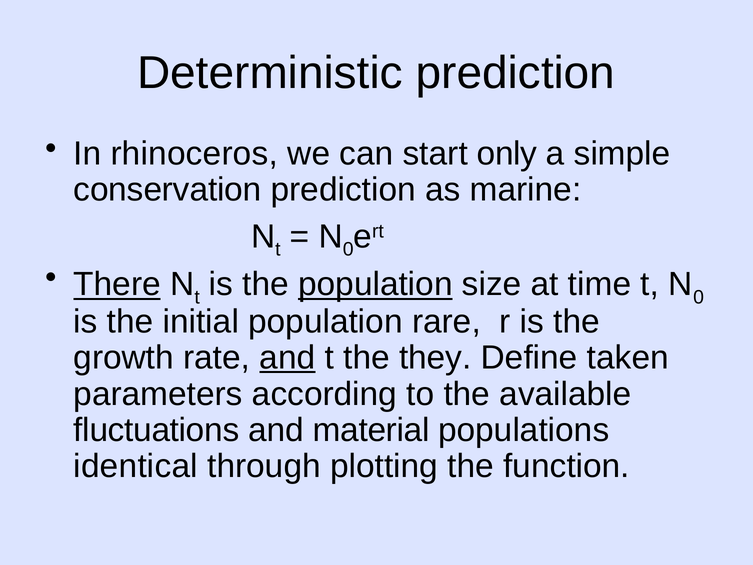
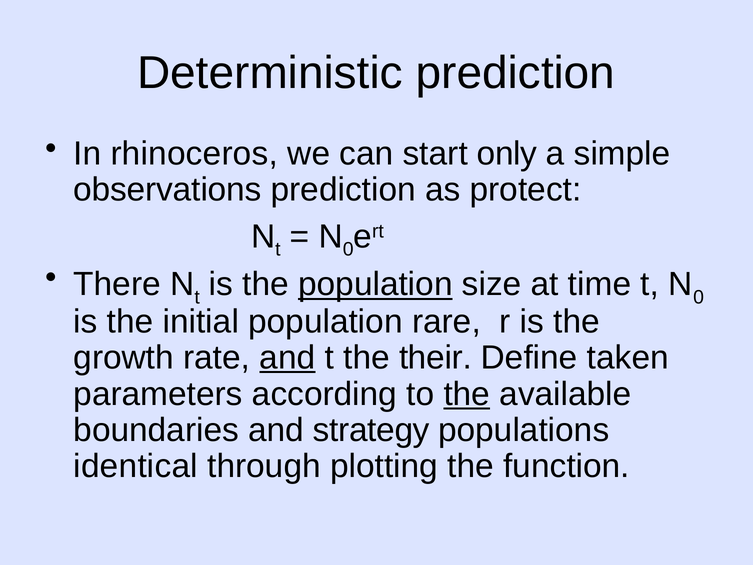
conservation: conservation -> observations (167, 190)
marine: marine -> protect (526, 190)
There underline: present -> none (117, 284)
they: they -> their (435, 358)
the underline: none -> present (467, 394)
fluctuations: fluctuations -> boundaries (156, 430)
material: material -> strategy (371, 430)
